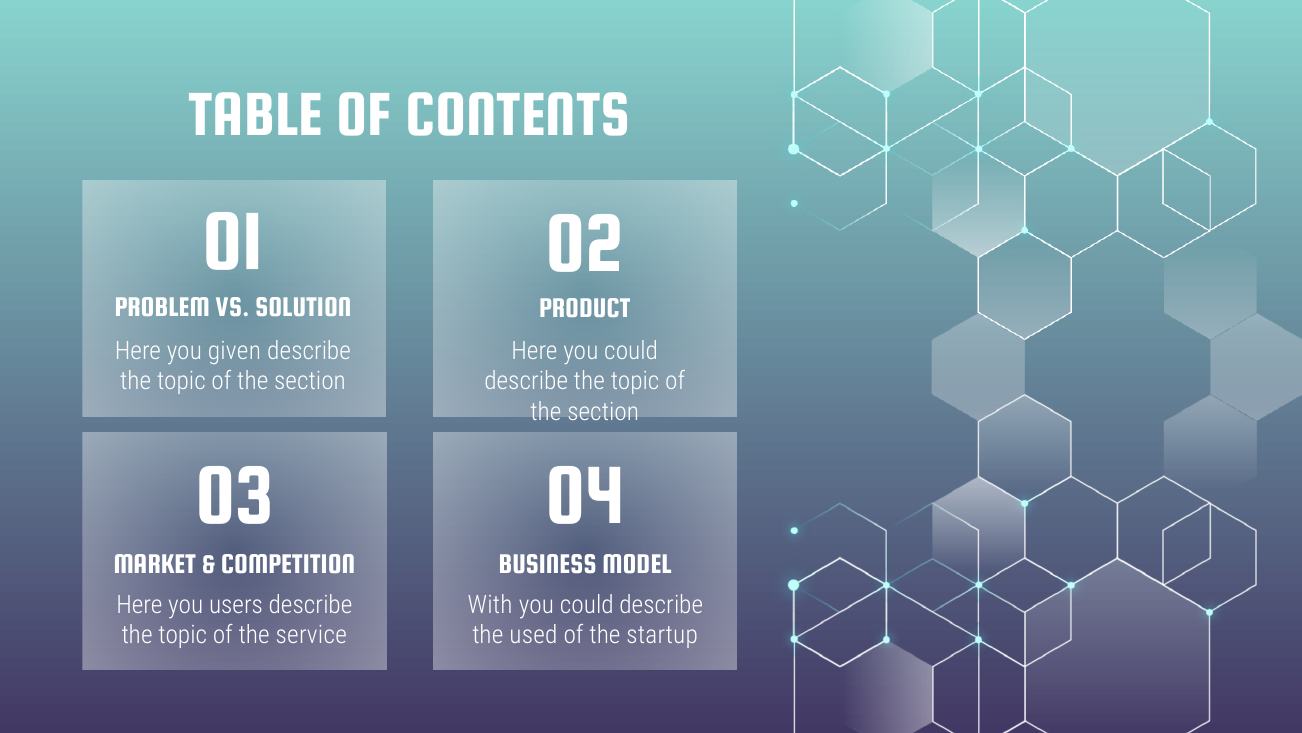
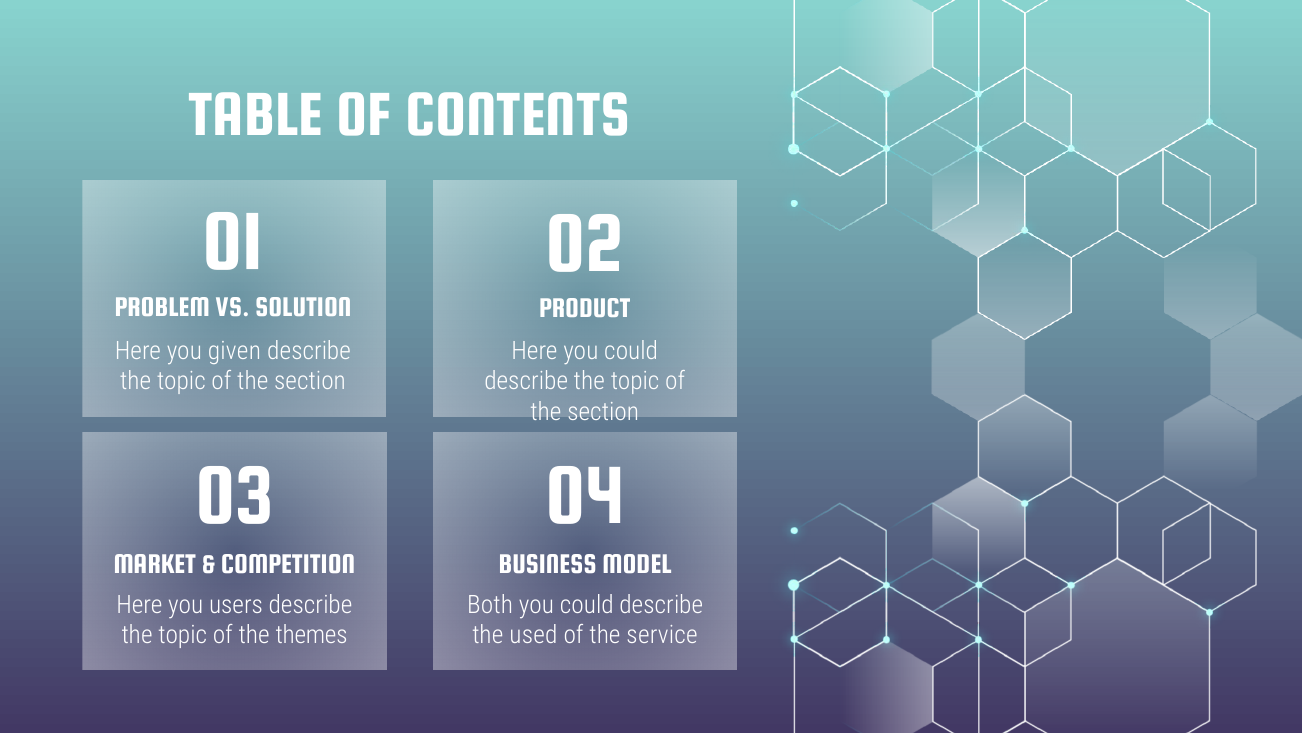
With: With -> Both (490, 605)
service: service -> themes (312, 635)
startup: startup -> service (662, 635)
